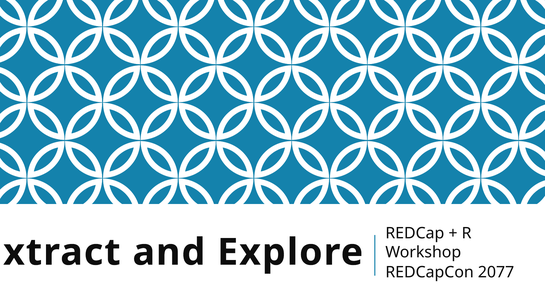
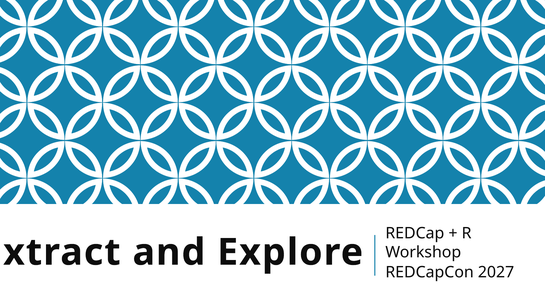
2077: 2077 -> 2027 (496, 273)
